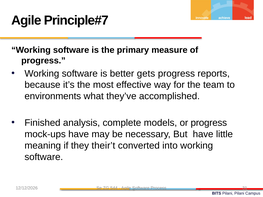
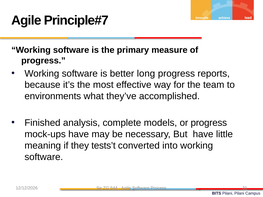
gets: gets -> long (146, 74)
their’t: their’t -> tests’t (103, 146)
